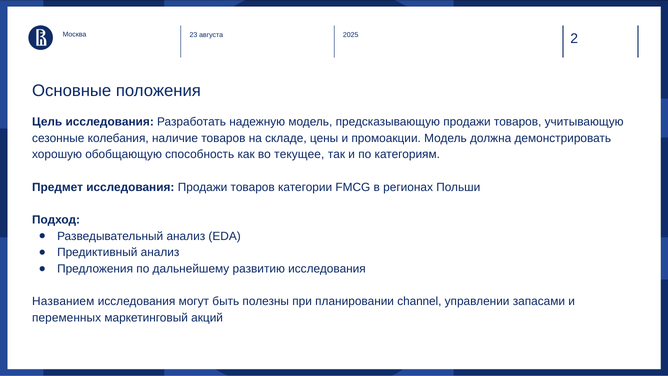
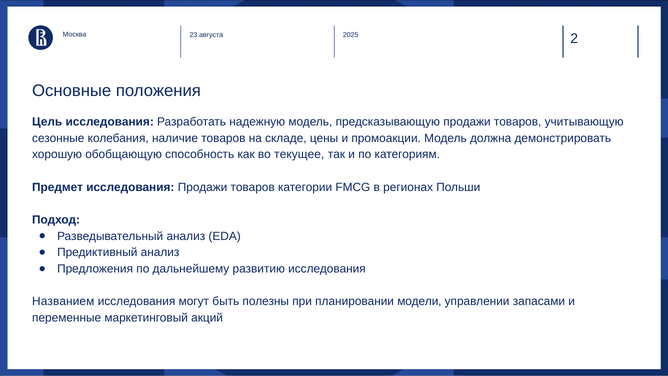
channel: channel -> модели (419, 301)
переменных: переменных -> переменные (67, 318)
